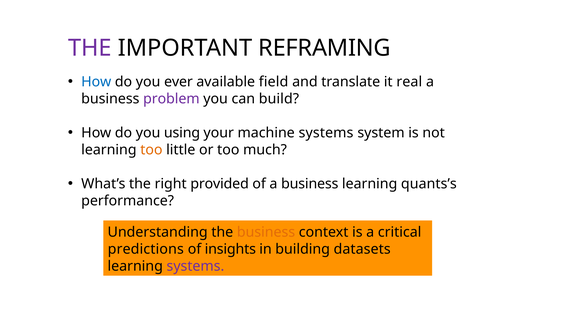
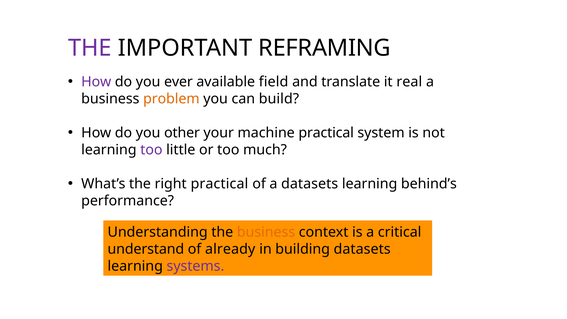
How colour: blue -> purple (96, 82)
problem colour: purple -> orange (171, 99)
using: using -> other (182, 133)
machine systems: systems -> practical (326, 133)
too colour: orange -> purple (151, 150)
right provided: provided -> practical (219, 184)
of a business: business -> datasets (310, 184)
quants’s: quants’s -> behind’s (429, 184)
predictions: predictions -> understand (146, 249)
insights: insights -> already (230, 249)
